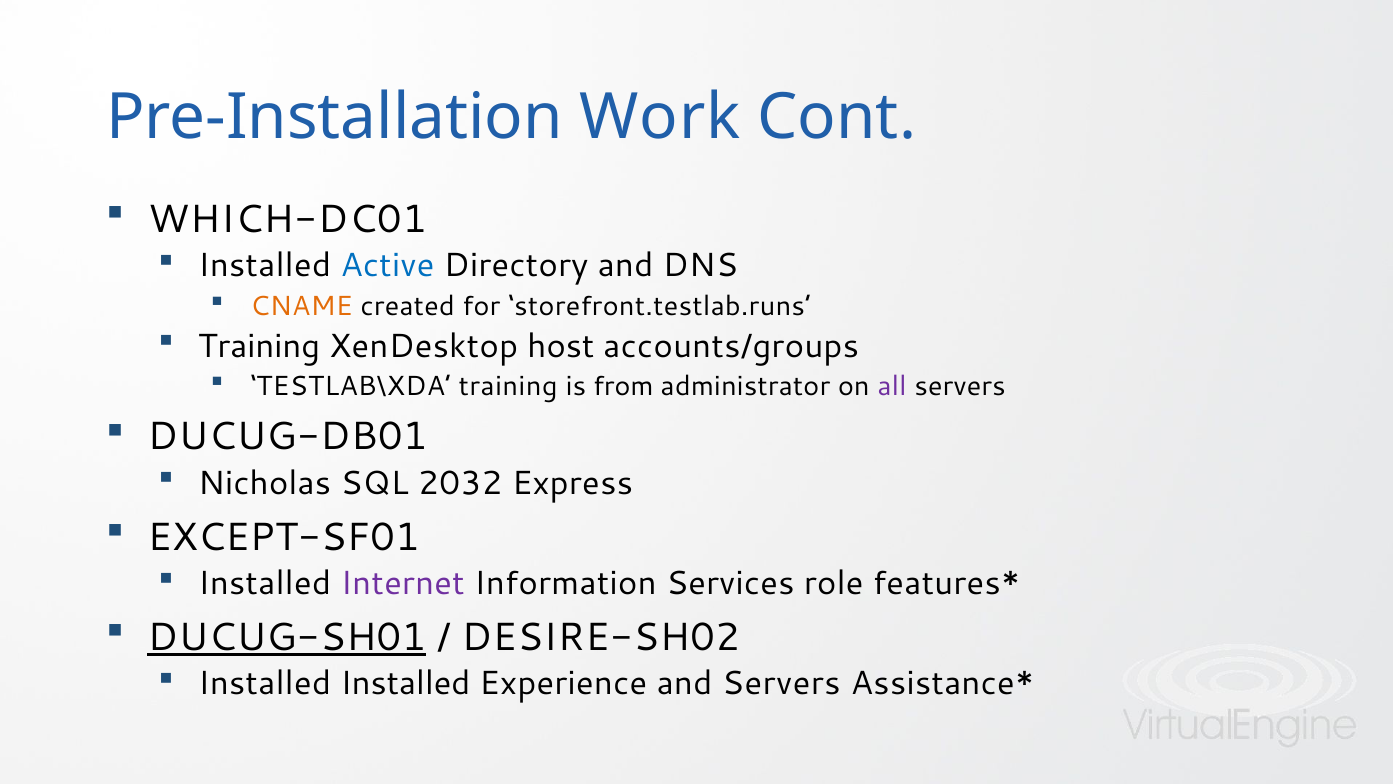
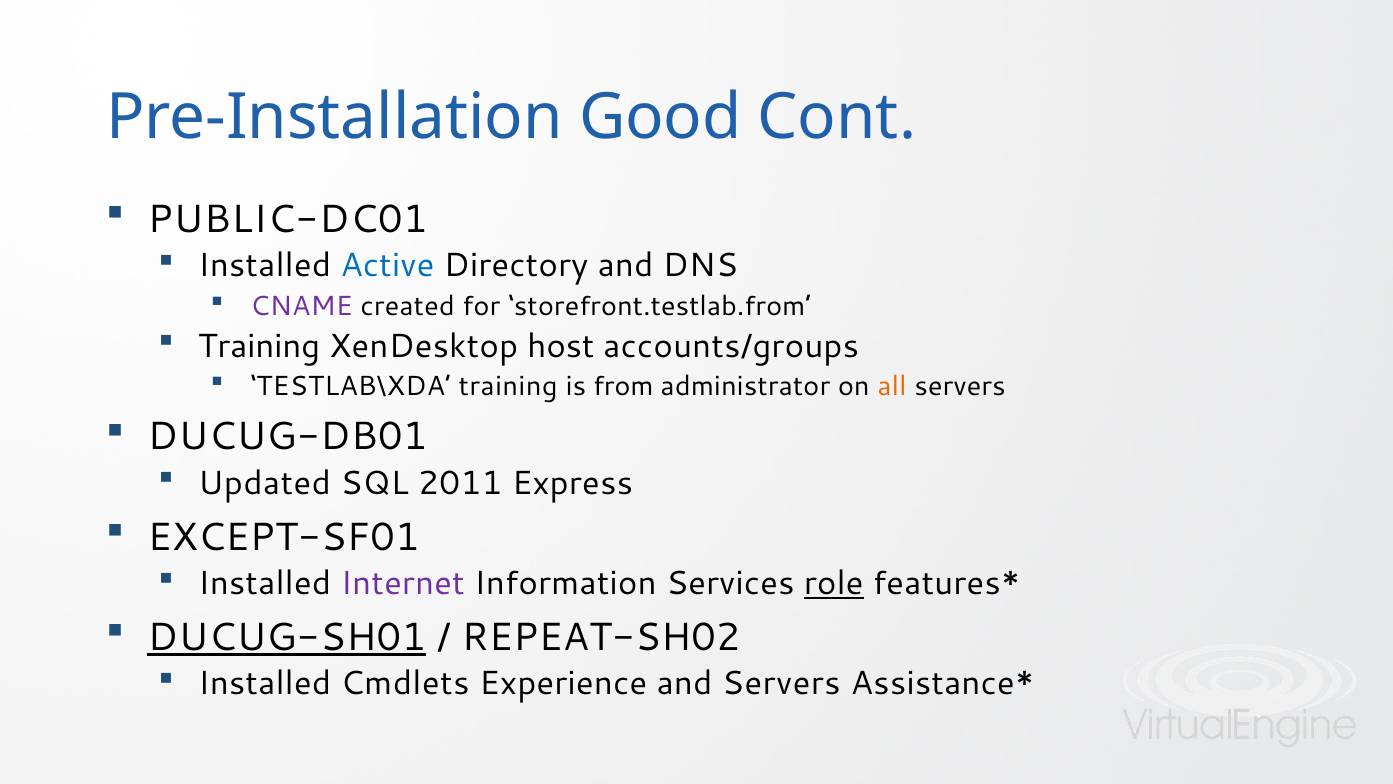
Work: Work -> Good (660, 117)
WHICH-DC01: WHICH-DC01 -> PUBLIC-DC01 (288, 219)
CNAME colour: orange -> purple (302, 306)
storefront.testlab.runs: storefront.testlab.runs -> storefront.testlab.from (660, 306)
all colour: purple -> orange (892, 386)
Nicholas: Nicholas -> Updated (264, 483)
2032: 2032 -> 2011 (460, 483)
role underline: none -> present (834, 583)
DESIRE-SH02: DESIRE-SH02 -> REPEAT-SH02 (601, 637)
Installed Installed: Installed -> Cmdlets (405, 684)
